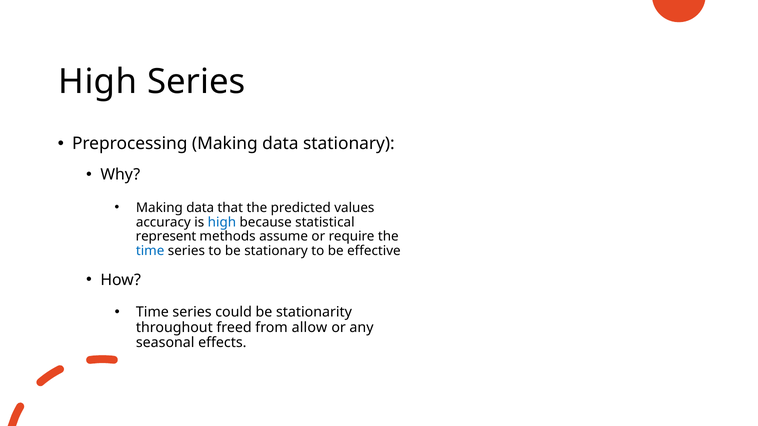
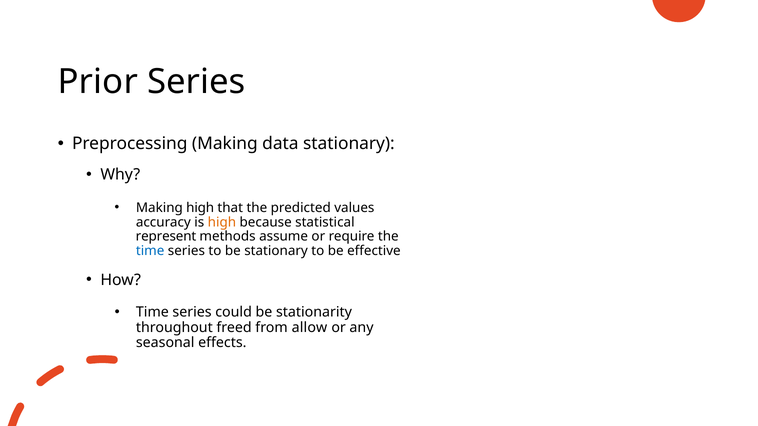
High: High -> Prior (98, 82)
data: data -> high (200, 208)
high colour: blue -> orange (222, 222)
